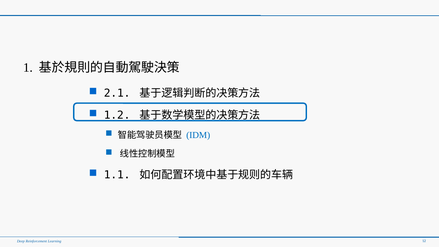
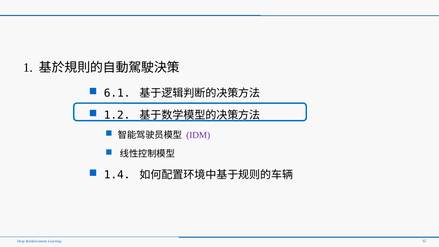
2.1: 2.1 -> 6.1 (117, 93)
IDM colour: blue -> purple (198, 135)
1.1: 1.1 -> 1.4 (117, 175)
